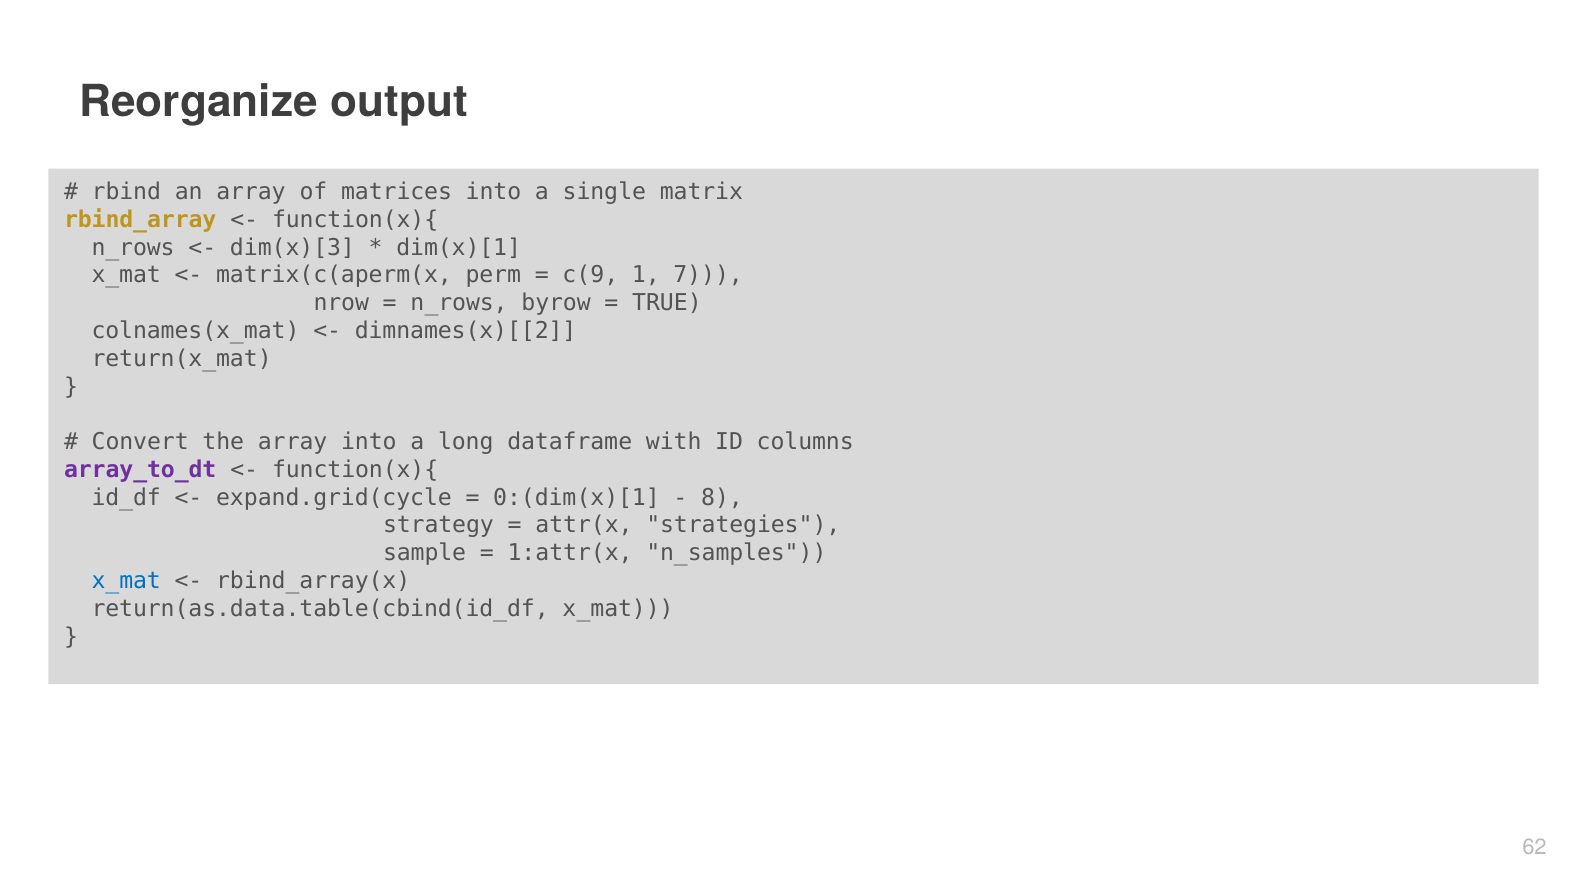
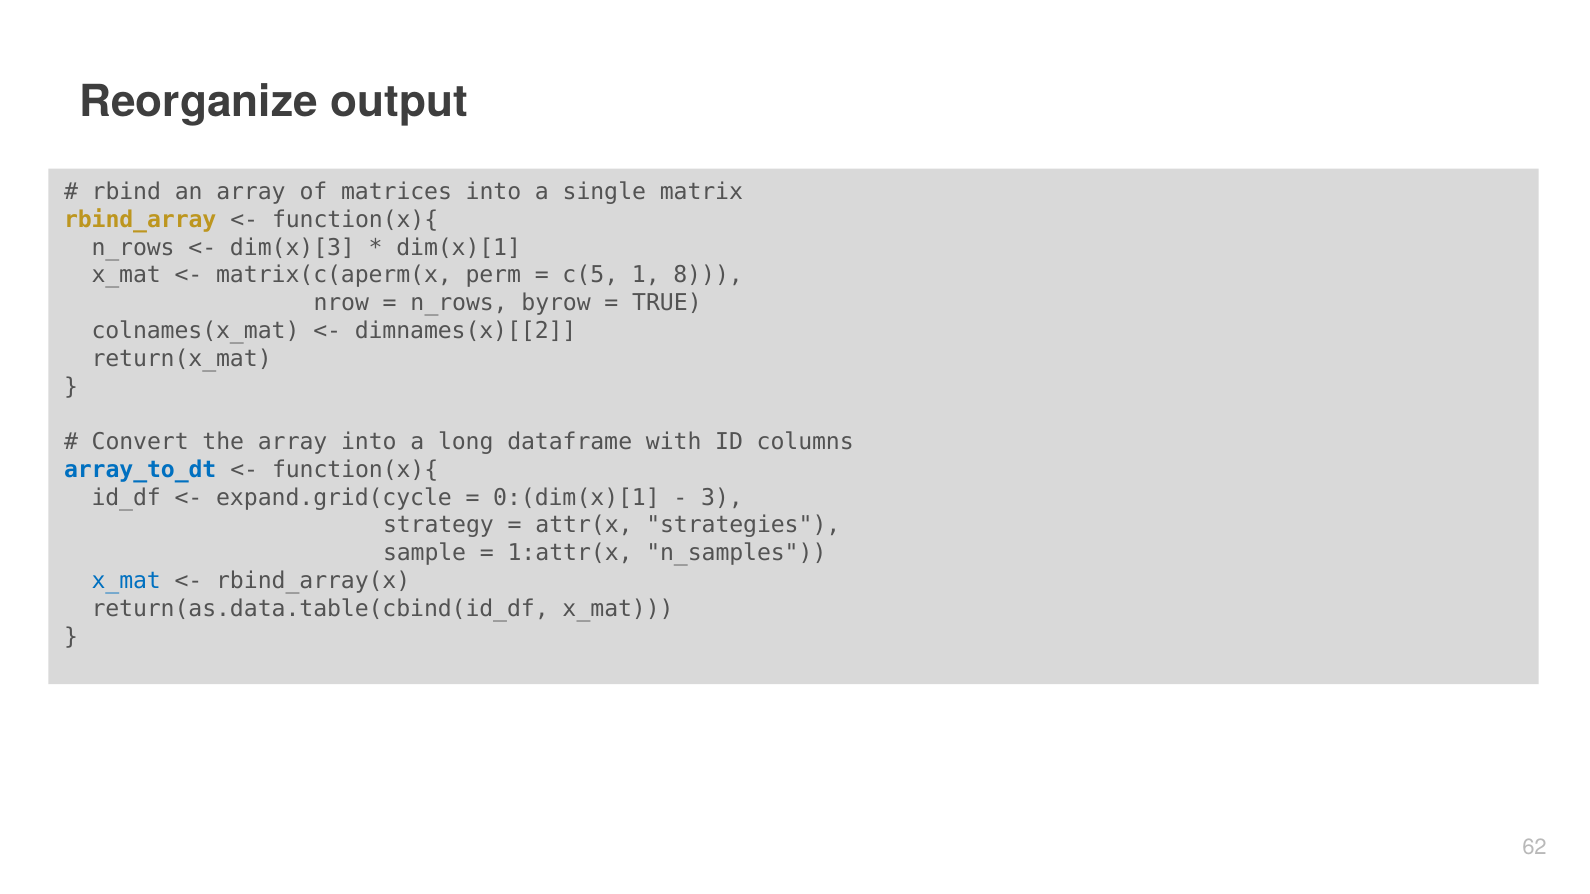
c(9: c(9 -> c(5 (590, 275)
7: 7 -> 8 (708, 275)
array_to_dt colour: purple -> blue (140, 470)
8: 8 -> 3 (722, 498)
